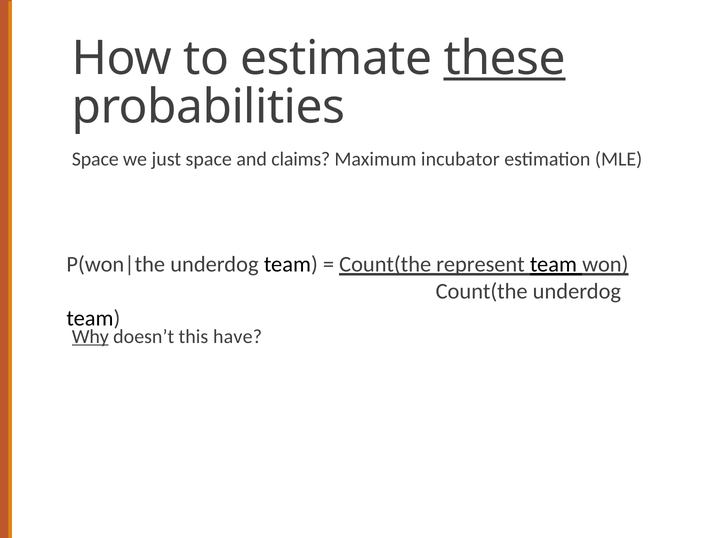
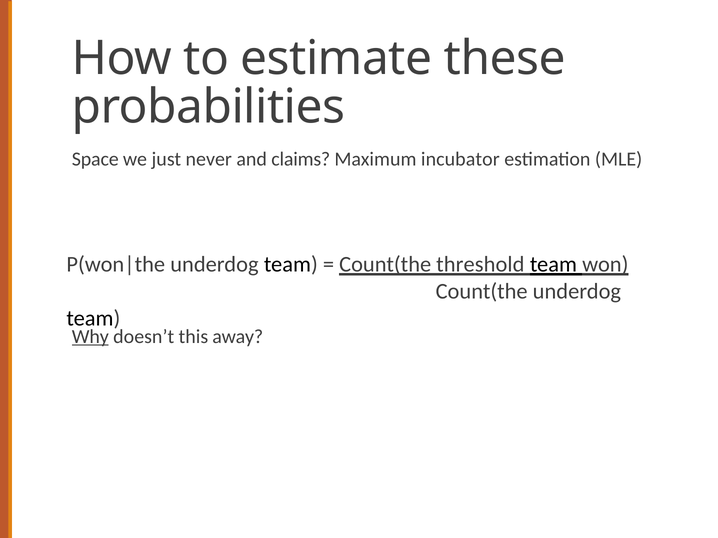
these underline: present -> none (505, 58)
just space: space -> never (209, 159)
represent: represent -> threshold (480, 265)
have: have -> away (238, 337)
